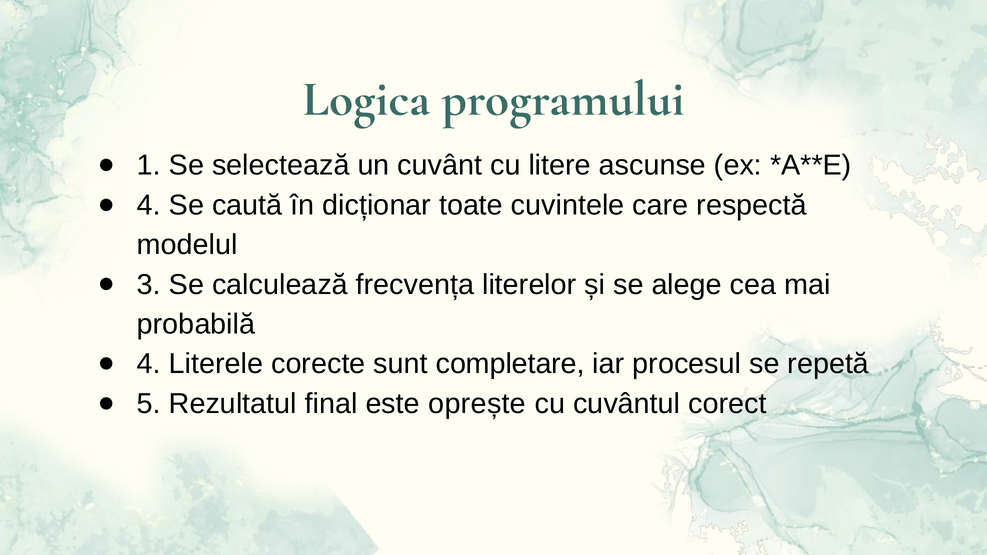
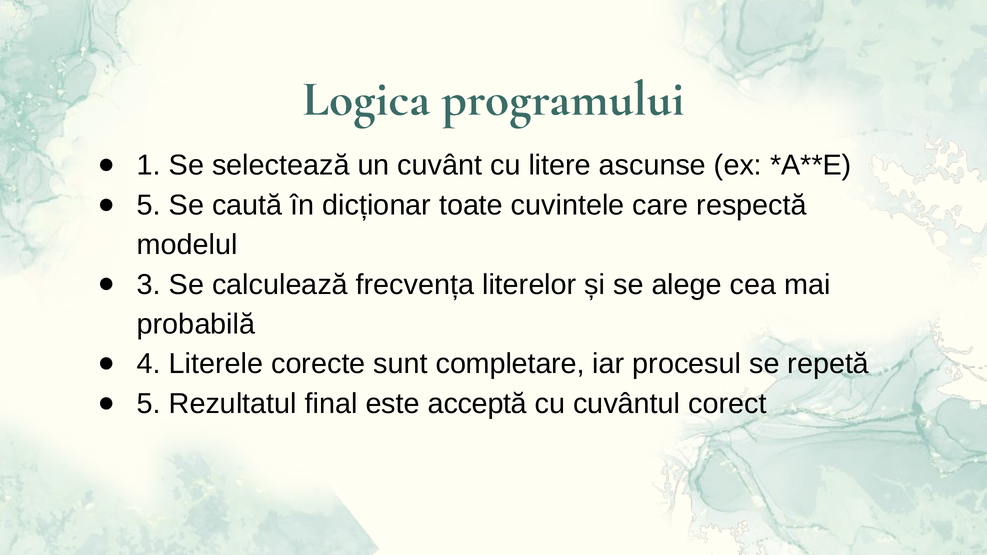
4: 4 -> 5 (149, 205)
oprește: oprește -> acceptă (477, 404)
